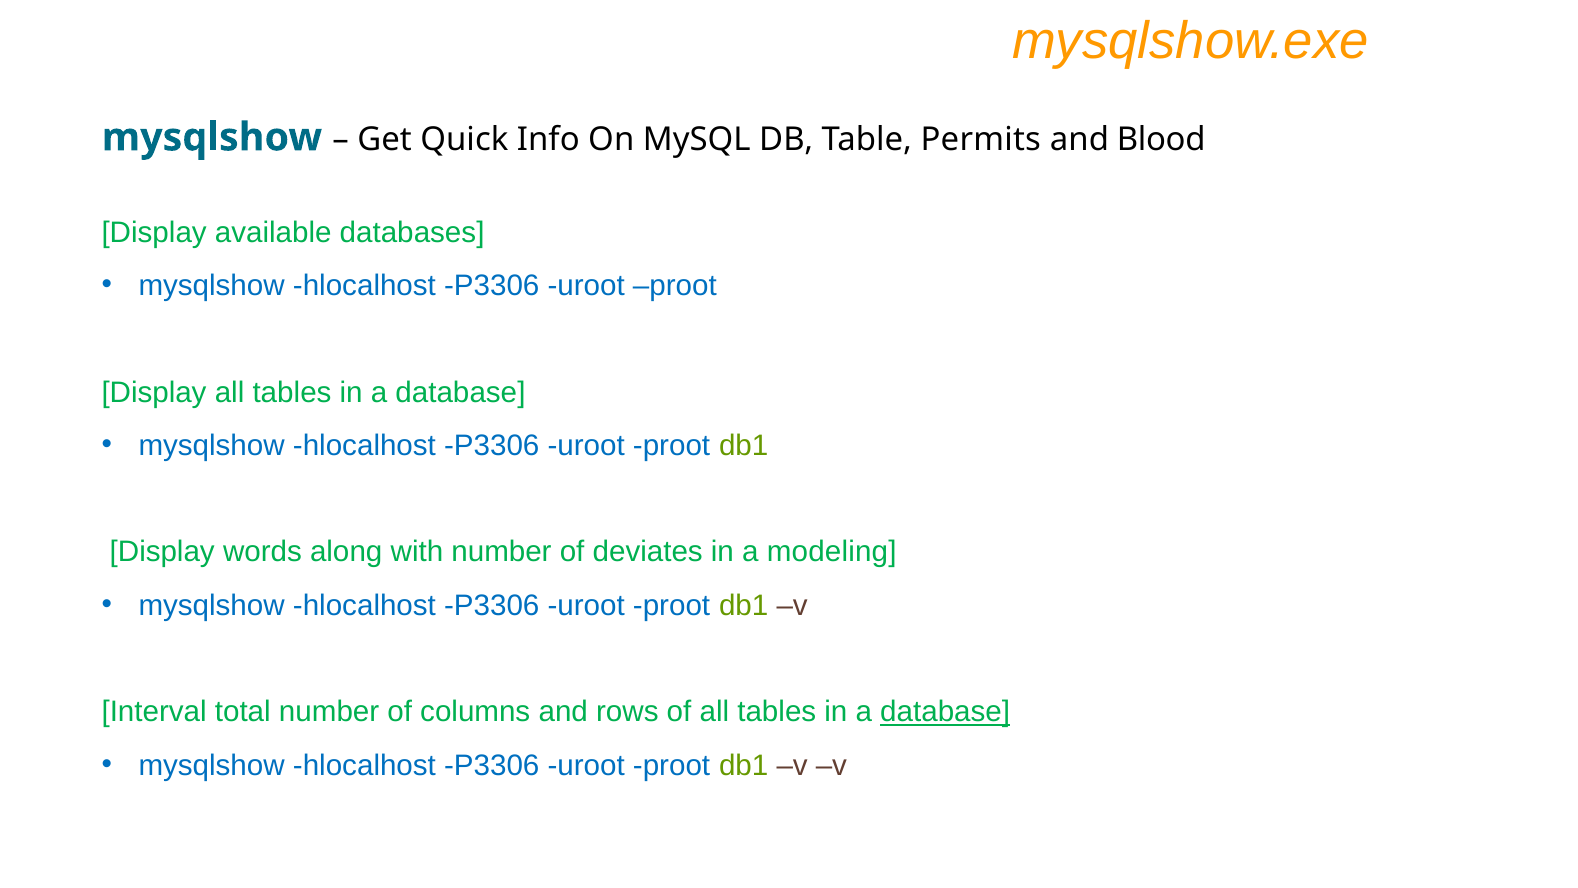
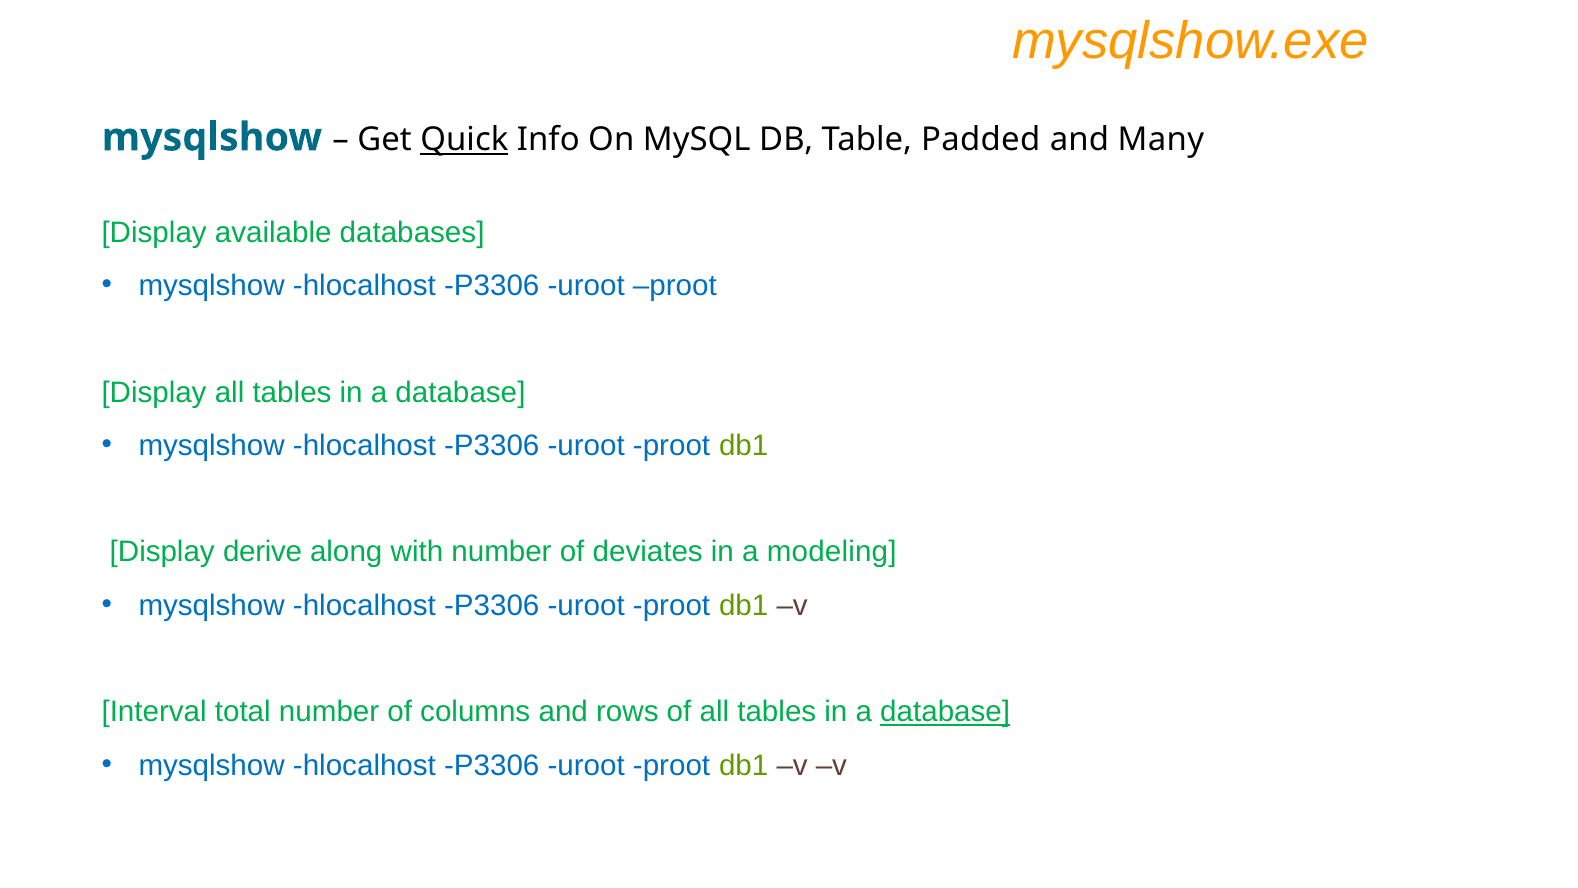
Quick underline: none -> present (464, 140)
Permits: Permits -> Padded (981, 140)
Blood: Blood -> Many (1161, 140)
words: words -> derive (263, 552)
